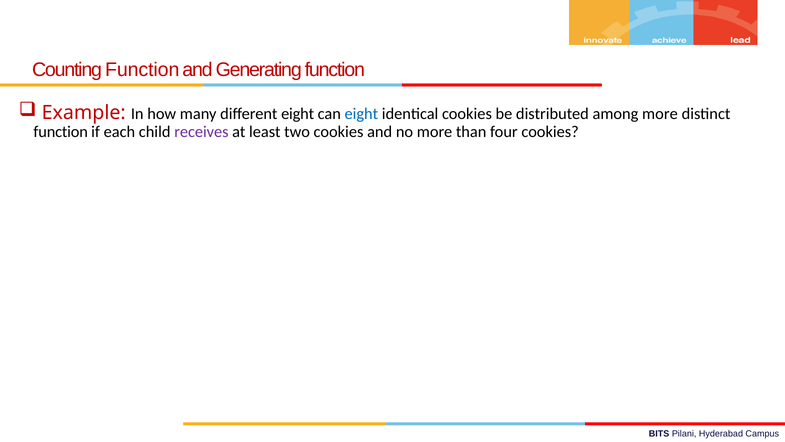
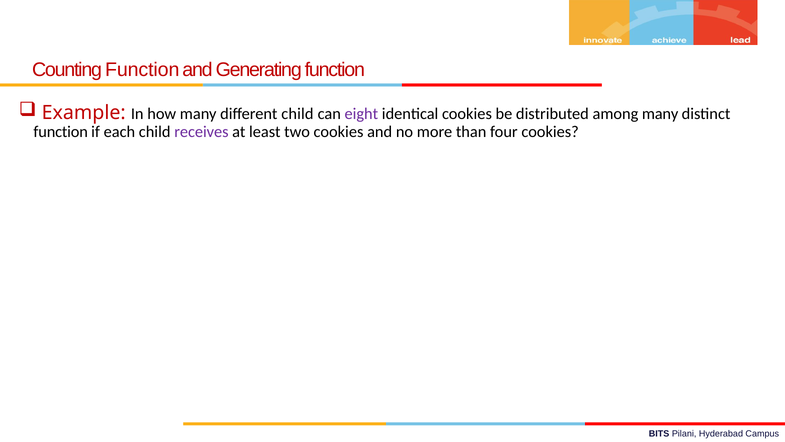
different eight: eight -> child (297, 114)
eight colour: blue -> purple (361, 114)
among more: more -> many (660, 114)
